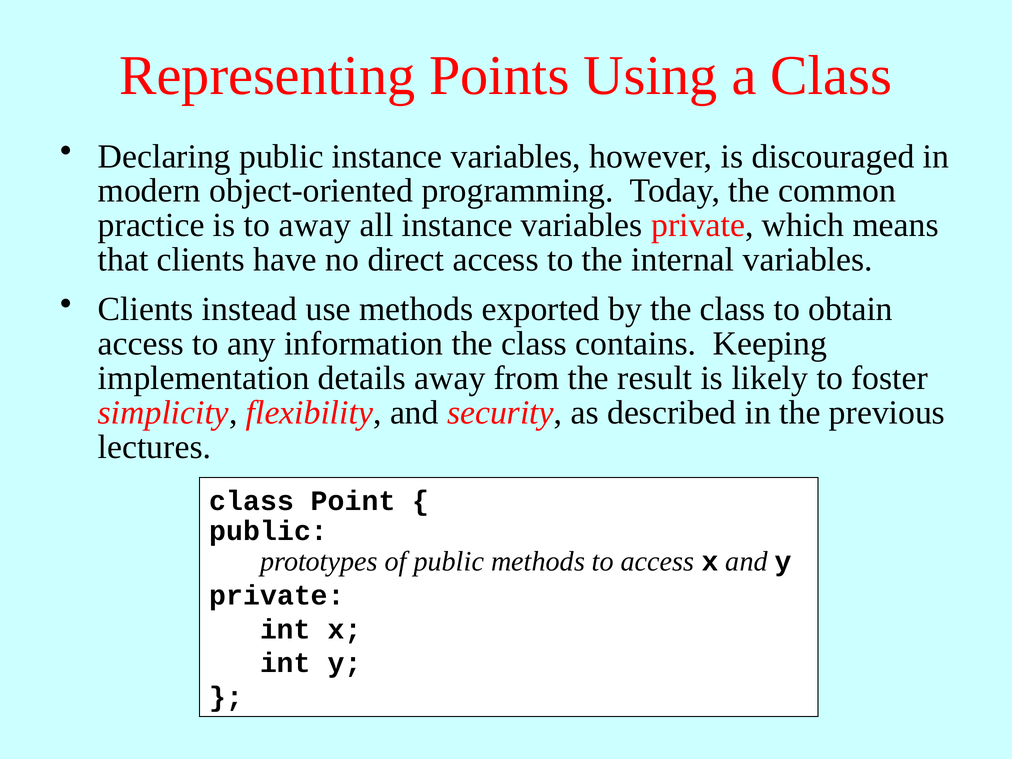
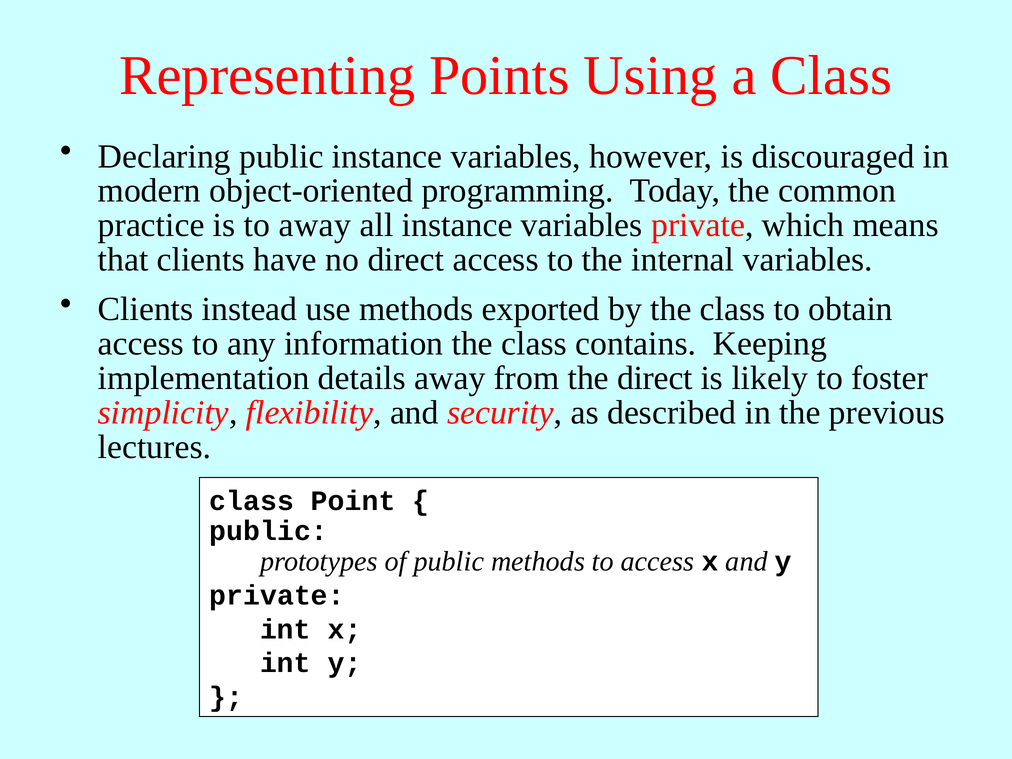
the result: result -> direct (655, 378)
